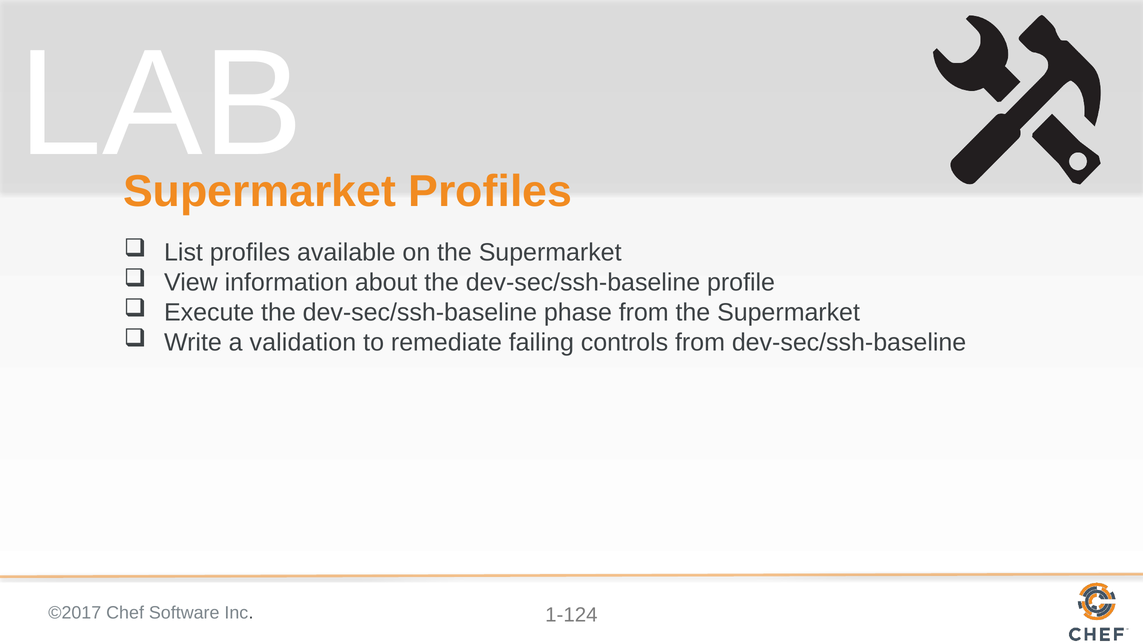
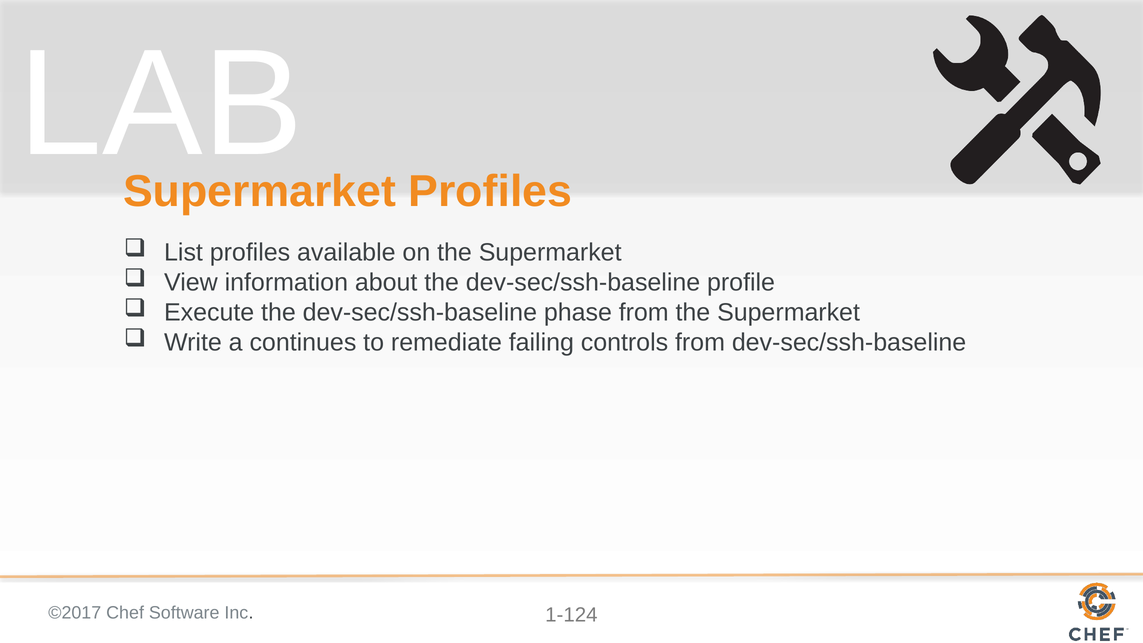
validation: validation -> continues (303, 343)
